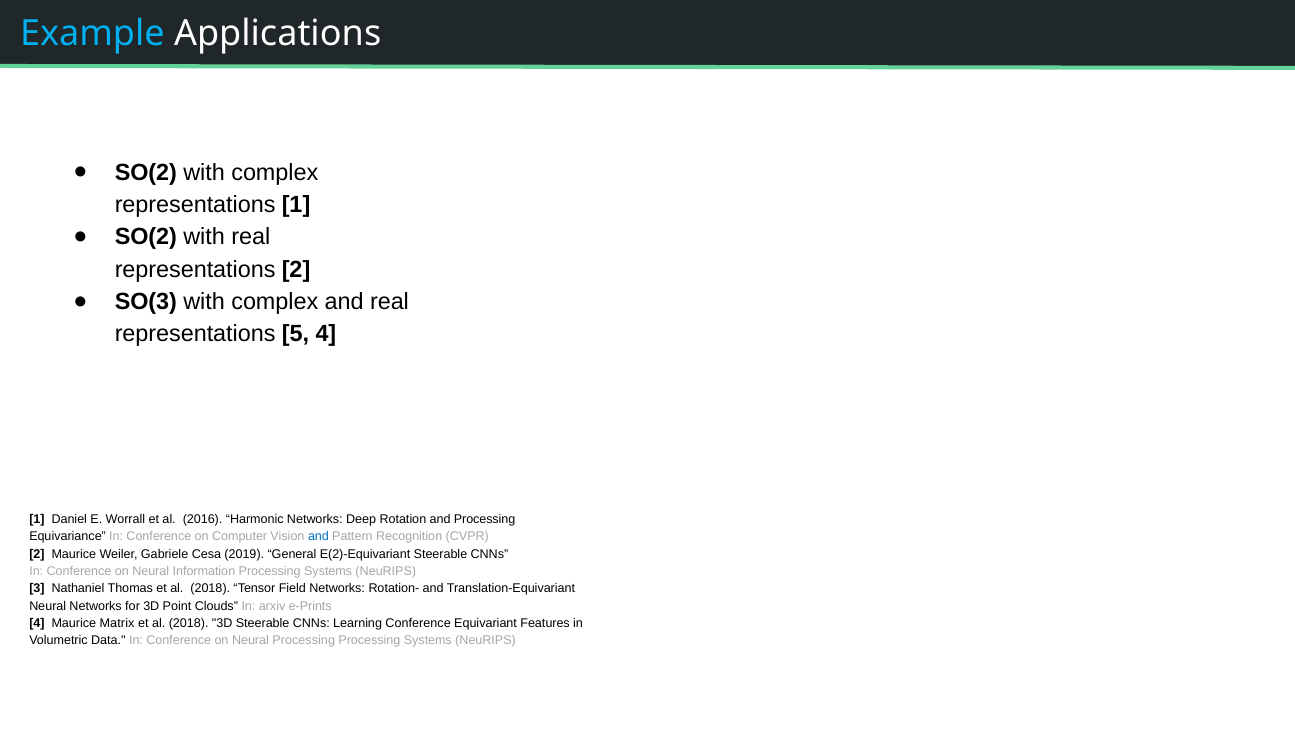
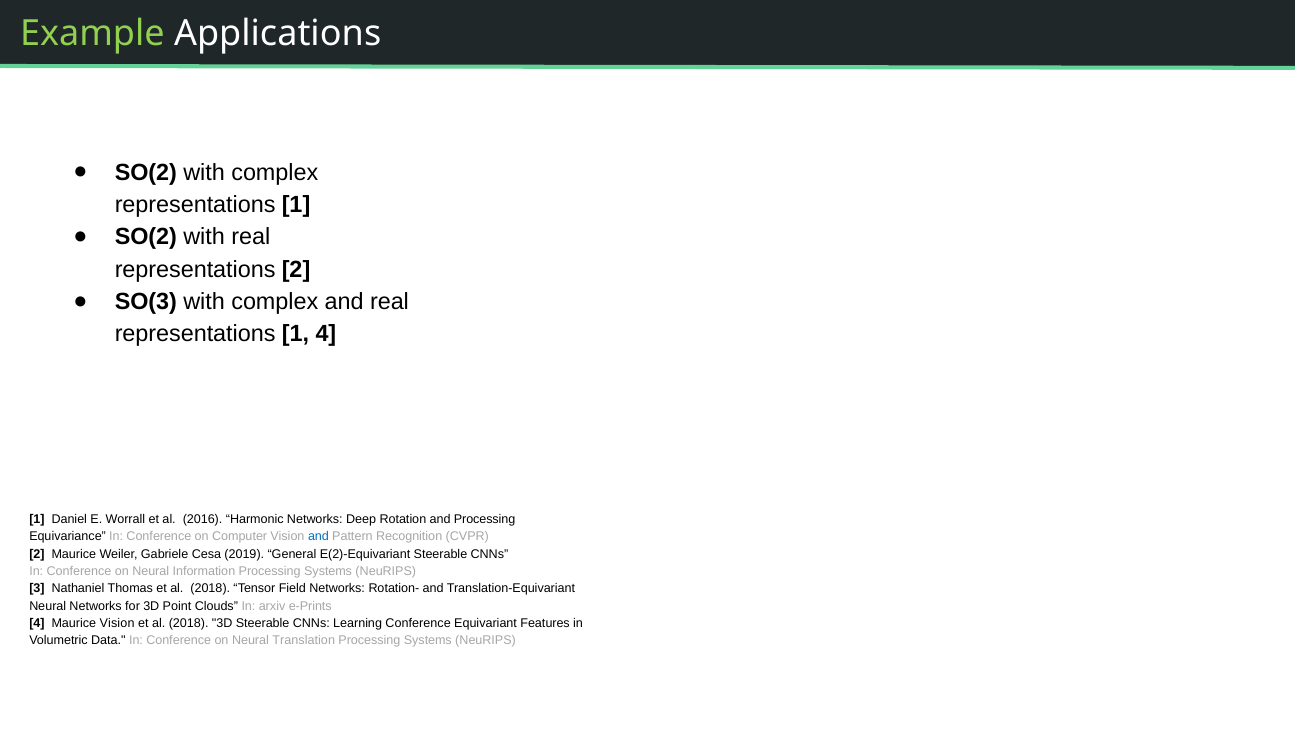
Example colour: light blue -> light green (92, 33)
5: 5 -> 1 (295, 334)
Maurice Matrix: Matrix -> Vision (117, 623)
Neural Processing: Processing -> Translation (304, 640)
